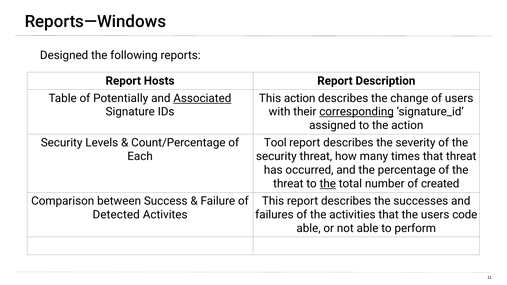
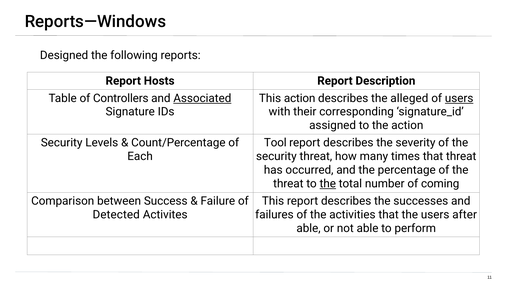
Potentially: Potentially -> Controllers (121, 98)
change: change -> alleged (409, 98)
users underline: none -> present (459, 98)
corresponding underline: present -> none (357, 112)
created: created -> coming (440, 184)
code: code -> after (465, 215)
